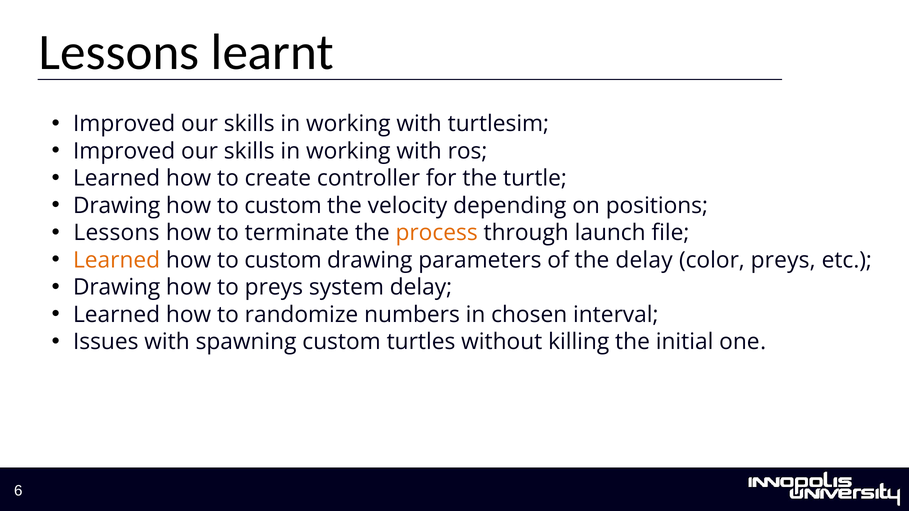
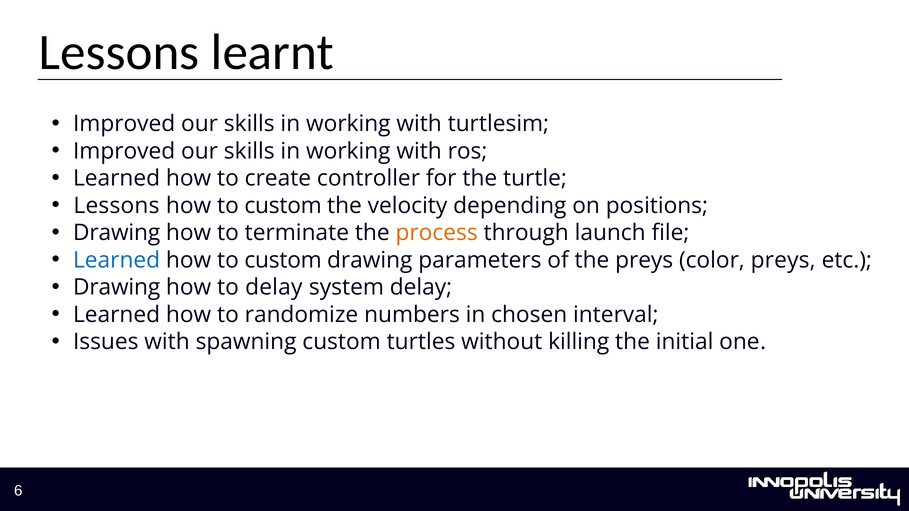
Drawing: Drawing -> Lessons (116, 206)
Lessons: Lessons -> Drawing (117, 233)
Learned colour: orange -> blue (117, 260)
the delay: delay -> preys (644, 260)
to preys: preys -> delay (274, 287)
